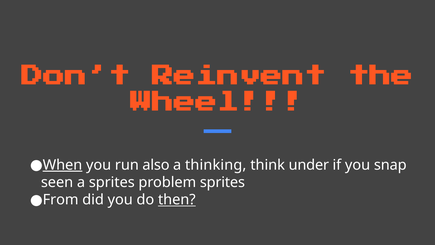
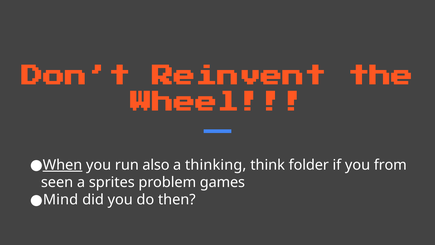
under: under -> folder (309, 165)
snap: snap -> from (390, 165)
problem sprites: sprites -> games (222, 182)
From: From -> Mind (61, 199)
then underline: present -> none (177, 199)
